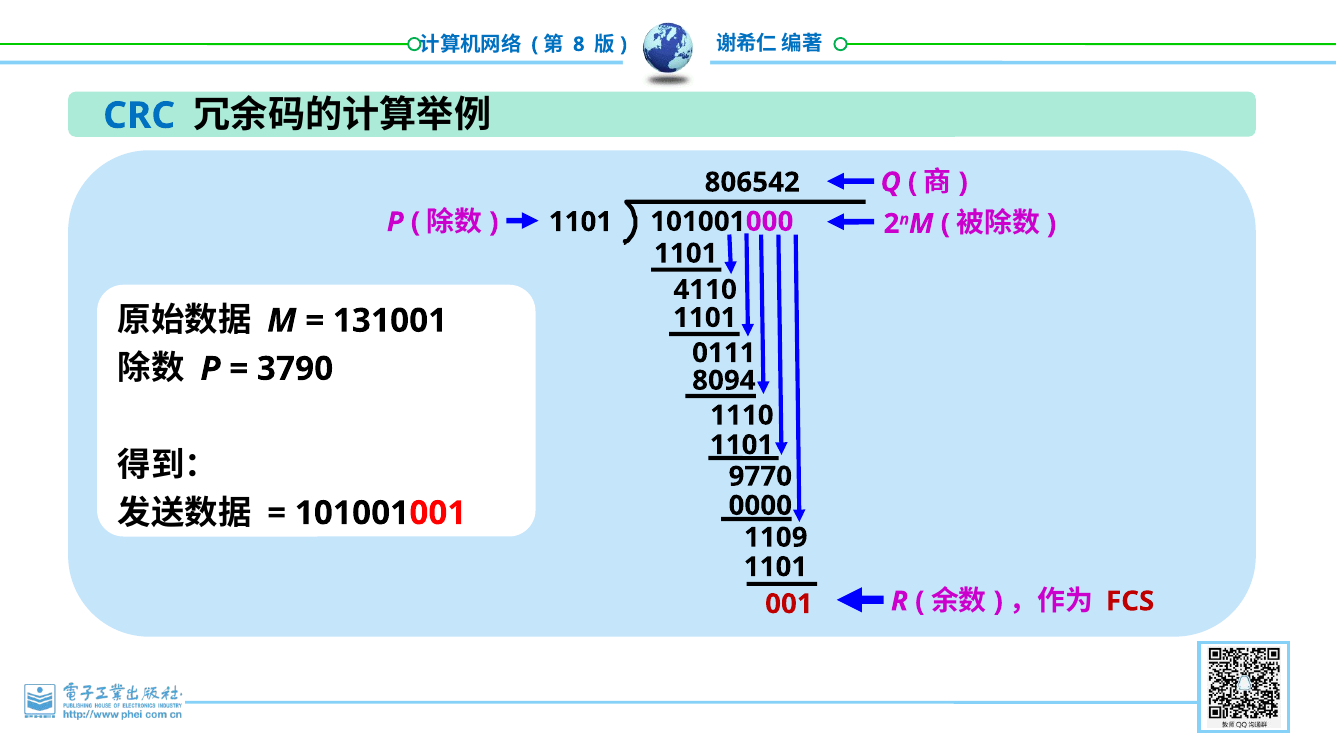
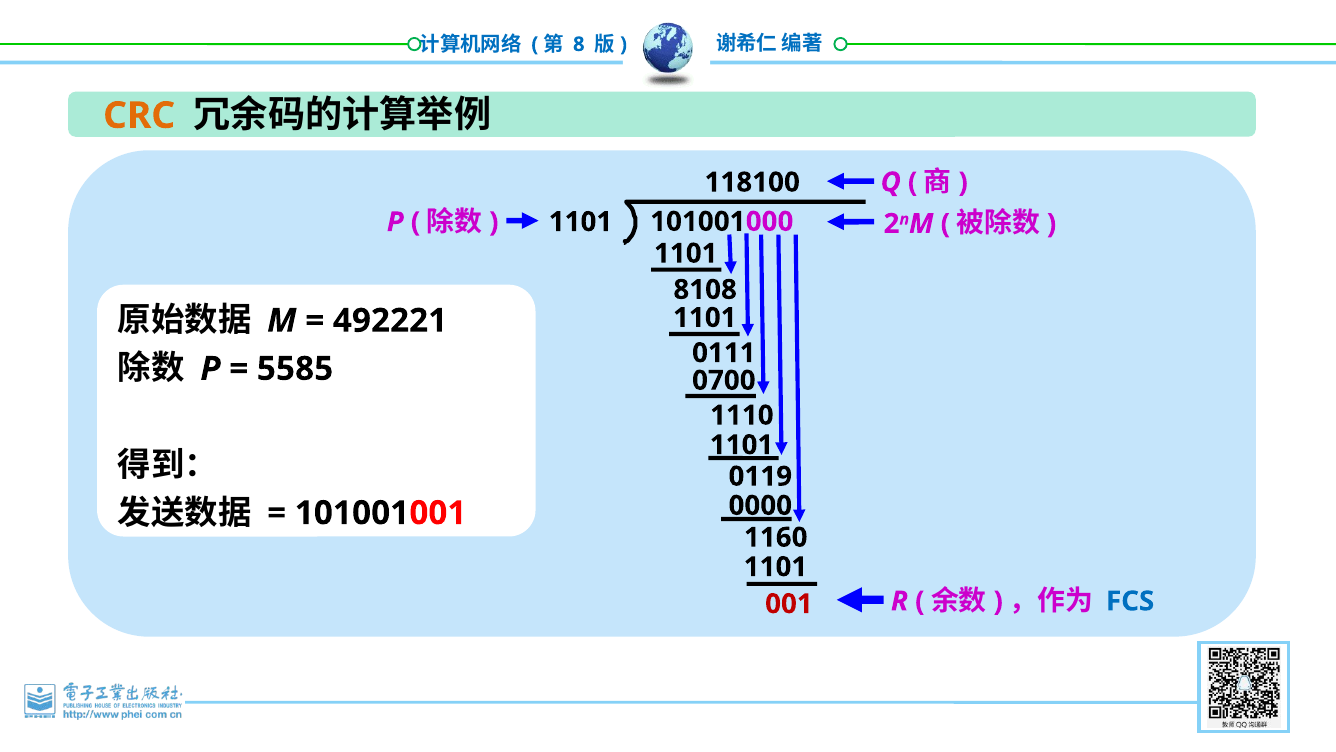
CRC colour: blue -> orange (139, 116)
806542: 806542 -> 118100 (752, 182)
4110: 4110 -> 8108 (705, 290)
131001: 131001 -> 492221 (390, 321)
3790: 3790 -> 5585 (295, 369)
8094: 8094 -> 0700 (724, 380)
9770: 9770 -> 0119 (760, 476)
1109: 1109 -> 1160 (776, 537)
FCS colour: red -> blue (1130, 601)
